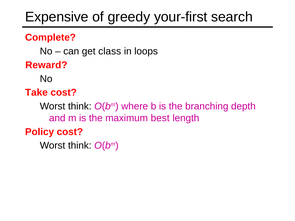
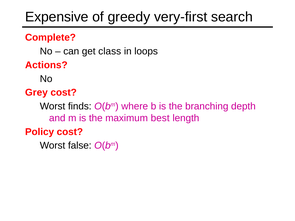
your-first: your-first -> very-first (181, 17)
Reward: Reward -> Actions (46, 65)
Take: Take -> Grey (36, 93)
think: think -> finds (80, 106)
think: think -> false (80, 146)
